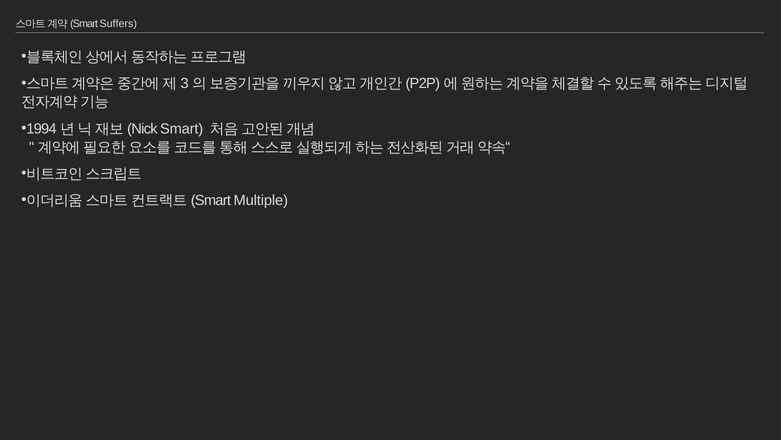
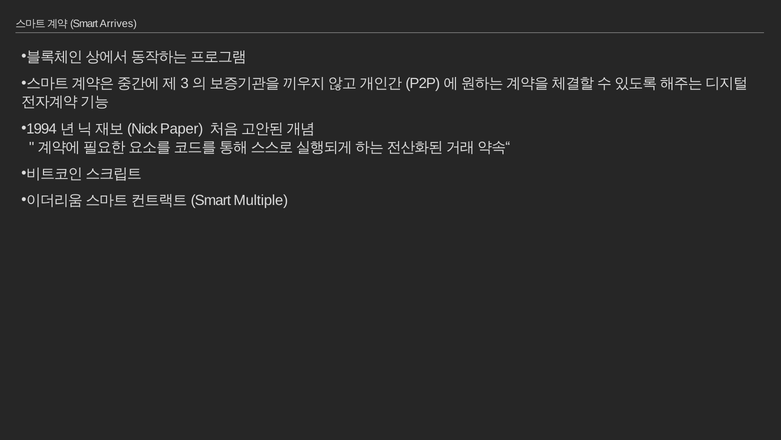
Suffers: Suffers -> Arrives (118, 23)
Smart: Smart -> Paper (182, 128)
